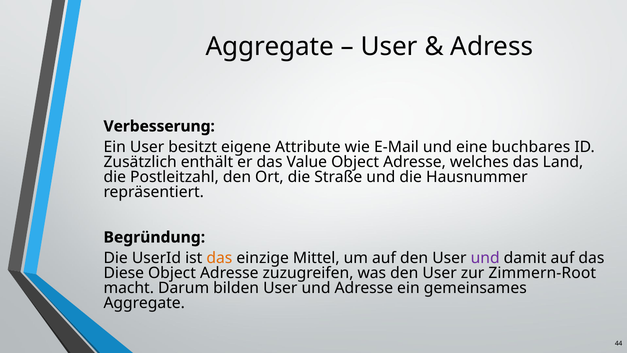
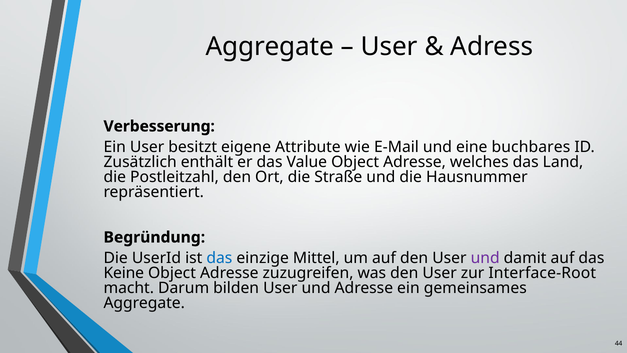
das colour: orange -> blue (219, 258)
Diese: Diese -> Keine (124, 273)
Zimmern-Root: Zimmern-Root -> Interface-Root (542, 273)
